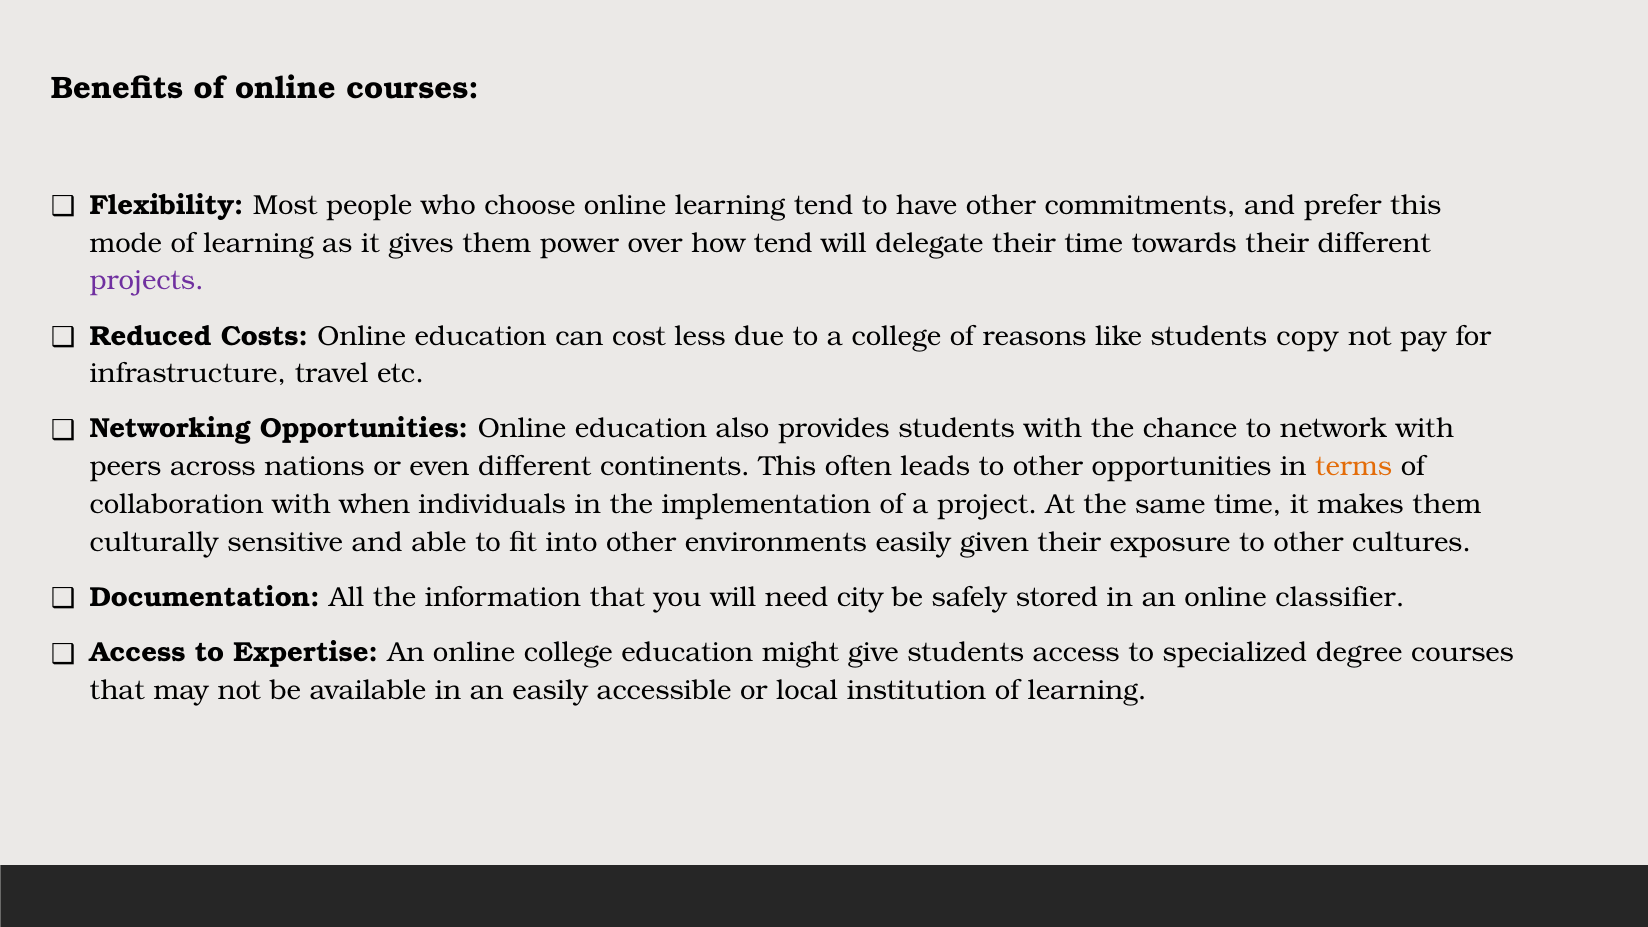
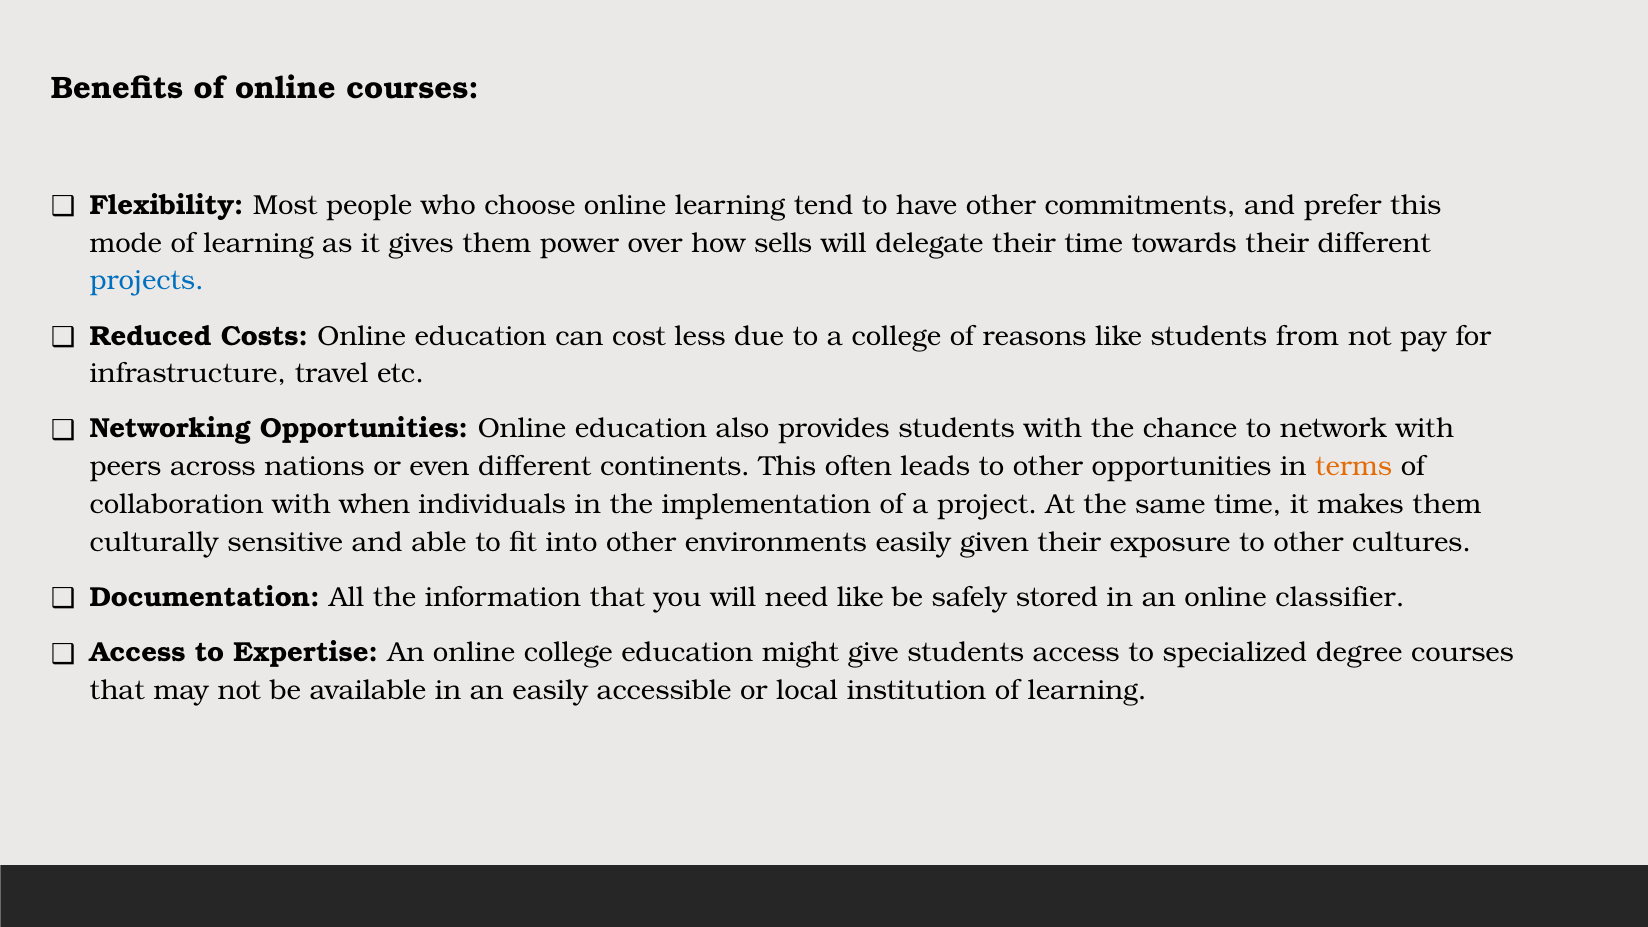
how tend: tend -> sells (783, 243)
projects colour: purple -> blue (147, 281)
copy: copy -> from (1308, 336)
need city: city -> like (860, 597)
